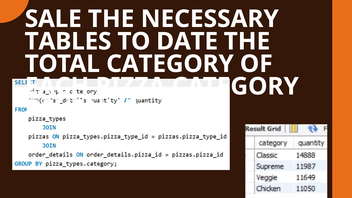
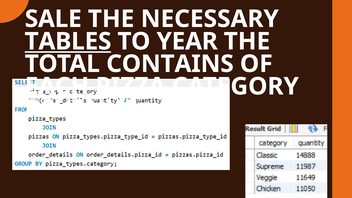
TABLES underline: none -> present (68, 41)
DATE: DATE -> YEAR (187, 41)
TOTAL CATEGORY: CATEGORY -> CONTAINS (170, 64)
